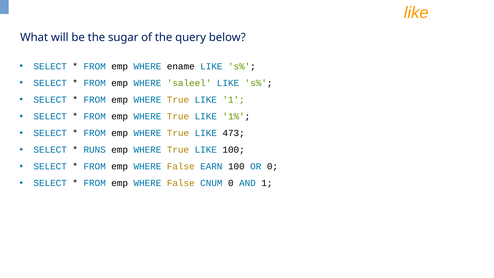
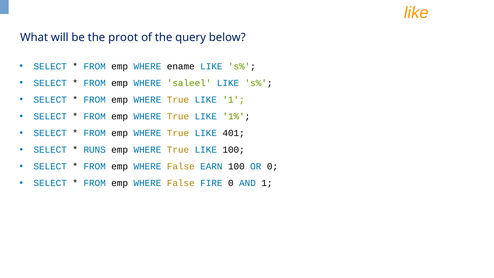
sugar: sugar -> proot (123, 37)
473: 473 -> 401 (234, 133)
CNUM: CNUM -> FIRE (211, 183)
